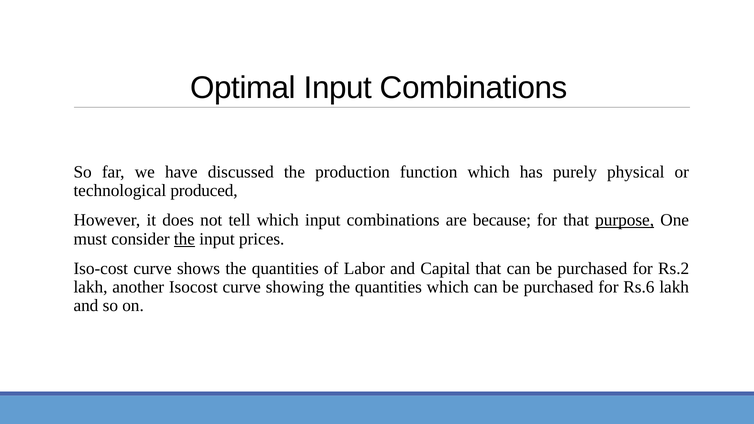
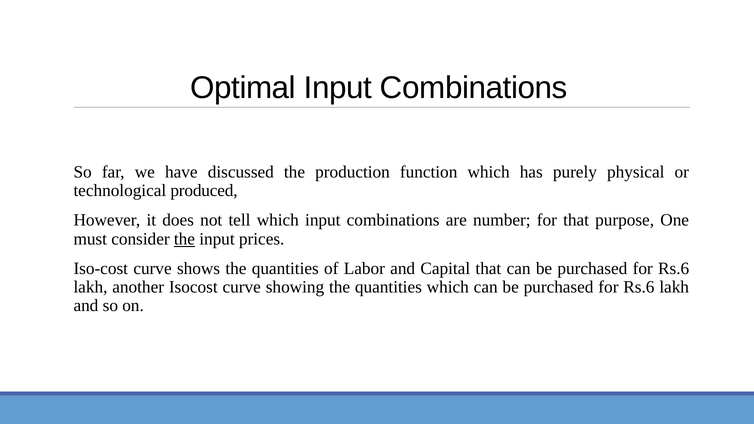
because: because -> number (502, 220)
purpose underline: present -> none (625, 220)
Rs.2: Rs.2 -> Rs.6 (674, 269)
